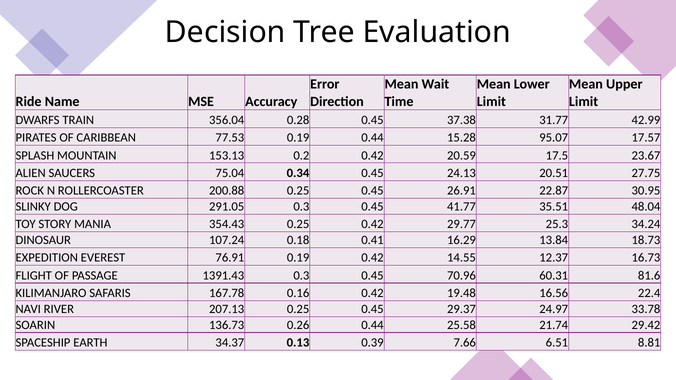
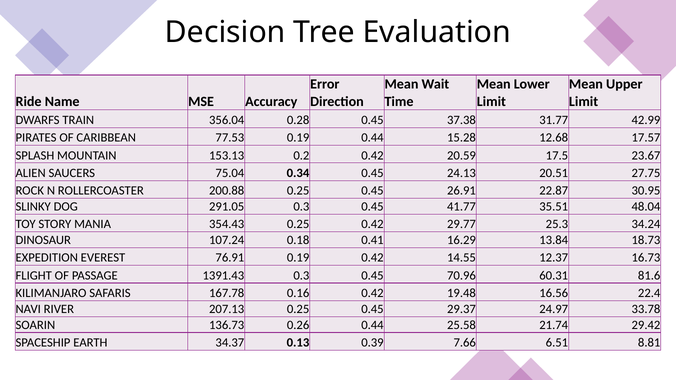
95.07: 95.07 -> 12.68 (554, 138)
